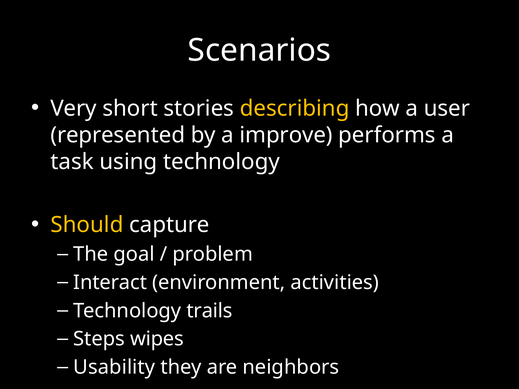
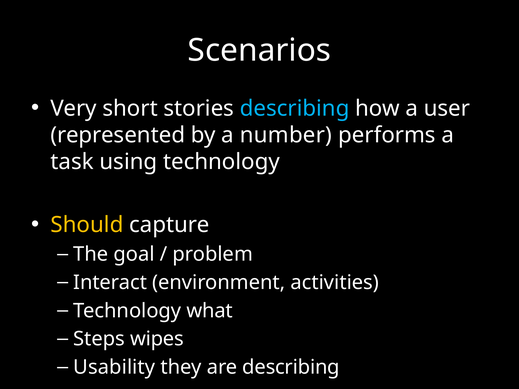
describing colour: yellow -> light blue (295, 108)
improve: improve -> number (286, 135)
trails: trails -> what (210, 311)
are neighbors: neighbors -> describing (291, 367)
